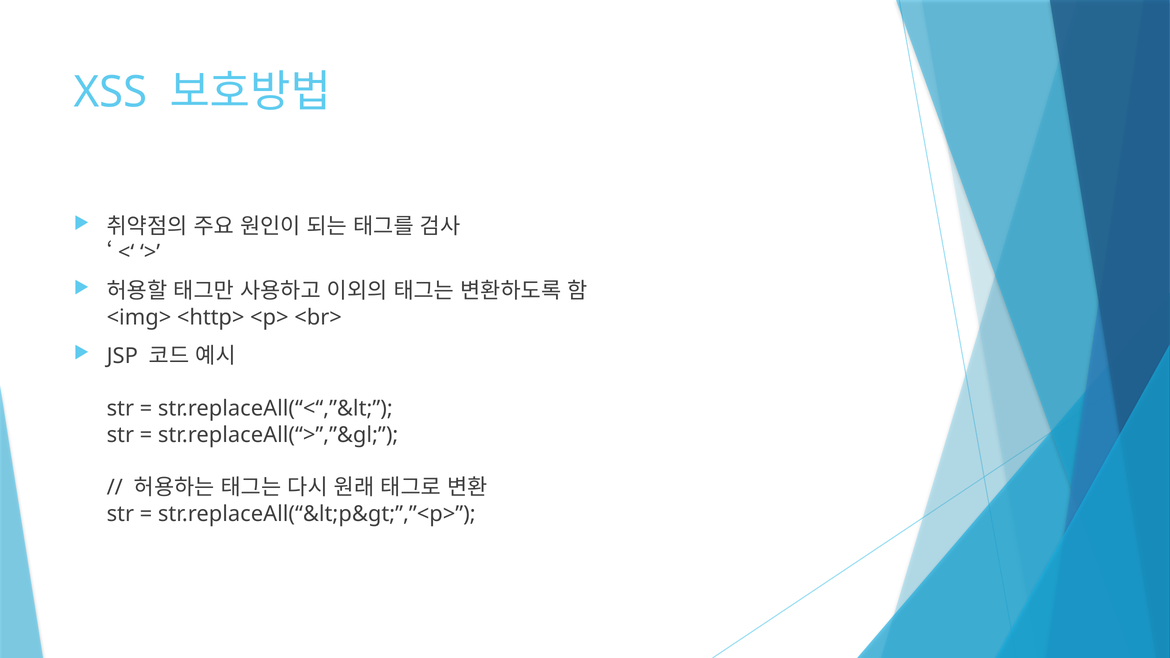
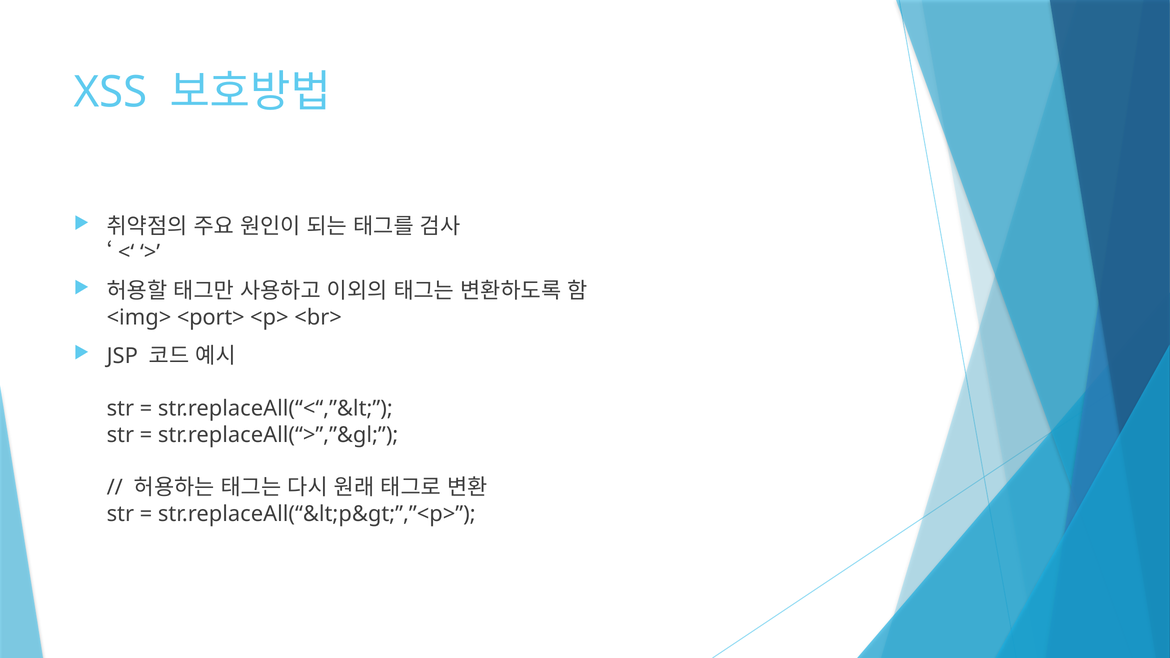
<http>: <http> -> <port> (211, 318)
